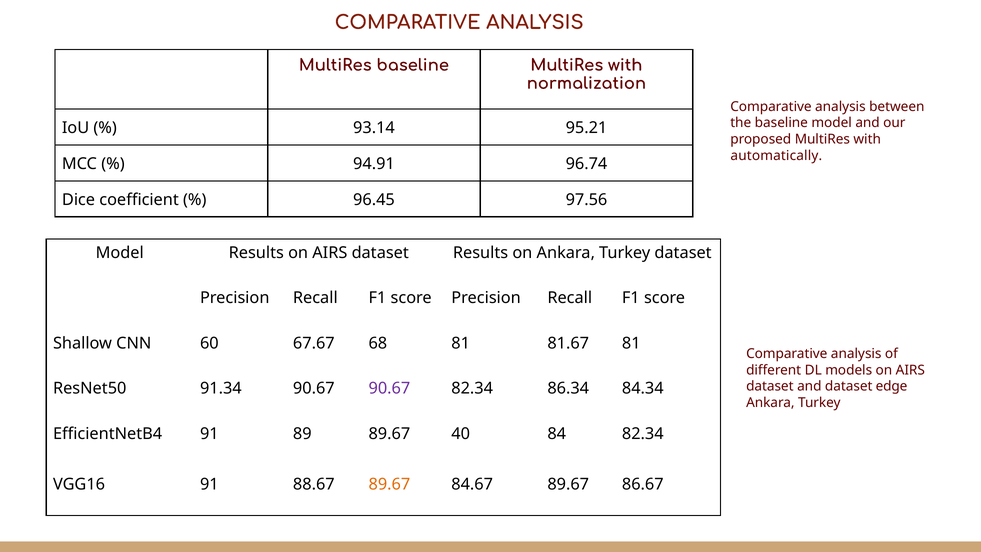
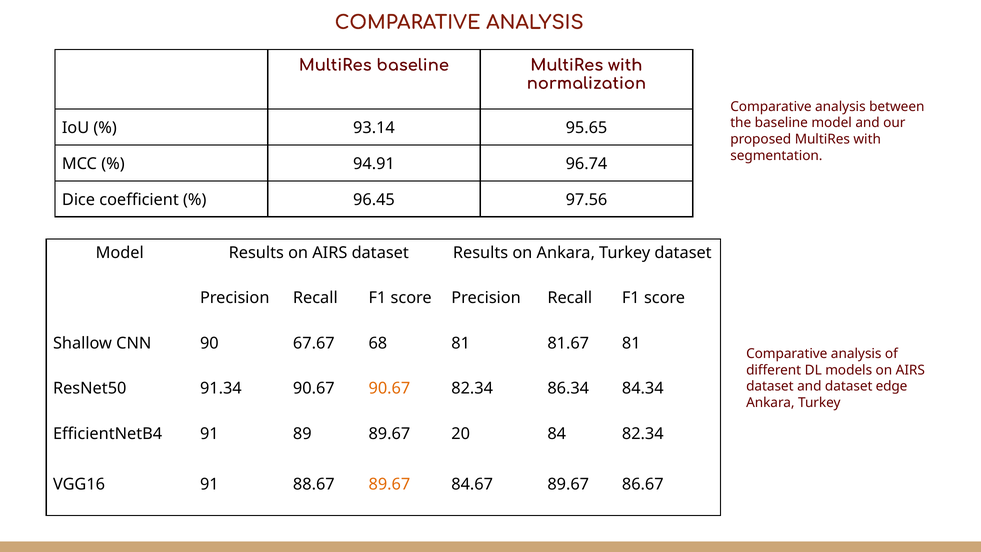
95.21: 95.21 -> 95.65 (586, 128)
automatically: automatically -> segmentation (776, 156)
60: 60 -> 90 (209, 343)
90.67 colour: purple -> orange (389, 388)
40: 40 -> 20 (461, 434)
